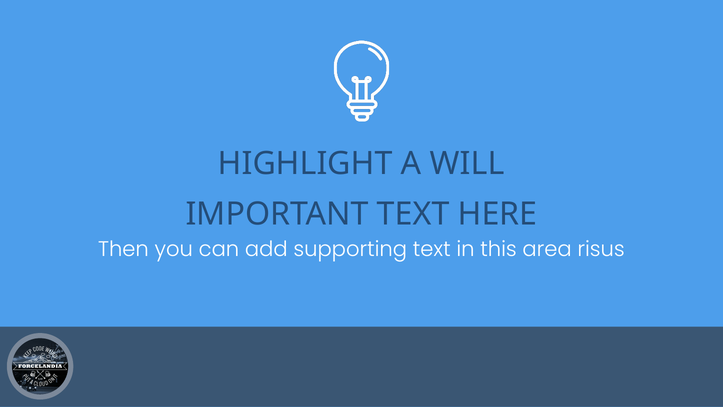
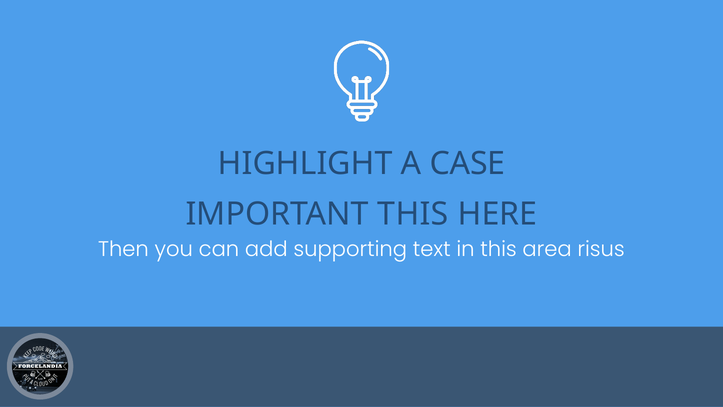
WILL: WILL -> CASE (468, 164)
IMPORTANT TEXT: TEXT -> THIS (413, 214)
